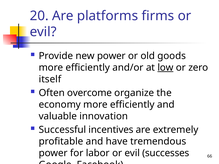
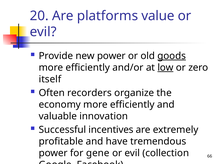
firms: firms -> value (158, 16)
goods underline: none -> present (172, 56)
overcome: overcome -> recorders (89, 93)
labor: labor -> gene (98, 153)
successes: successes -> collection (166, 153)
